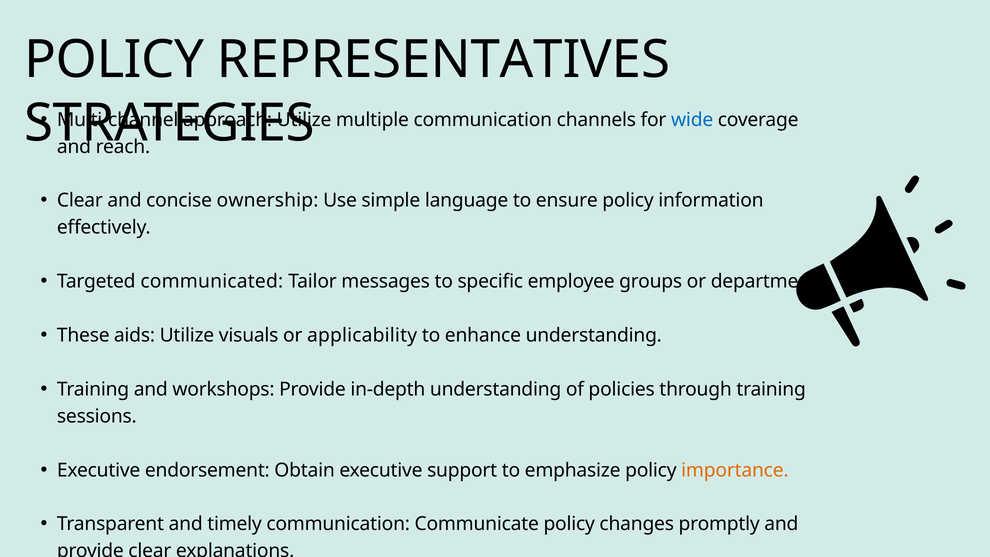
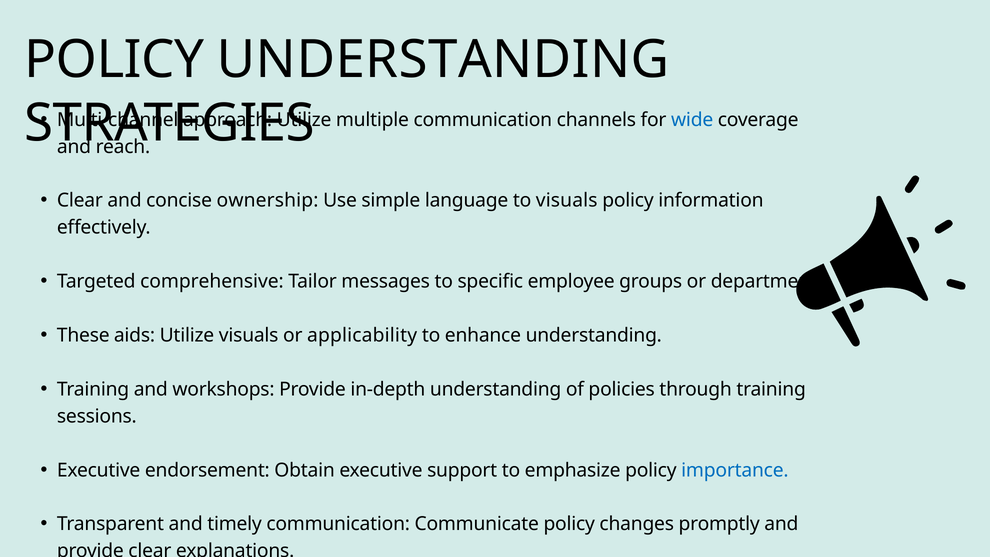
POLICY REPRESENTATIVES: REPRESENTATIVES -> UNDERSTANDING (443, 60)
to ensure: ensure -> visuals (567, 201)
communicated: communicated -> comprehensive (212, 281)
importance colour: orange -> blue (735, 470)
